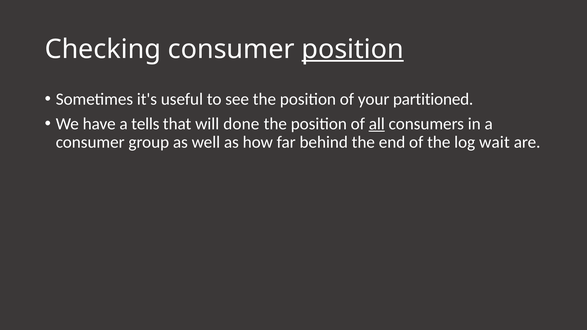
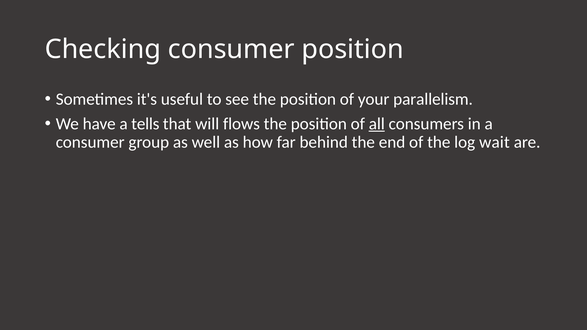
position underline: present -> none (353, 49)
partitioned: partitioned -> parallelism (433, 99)
done: done -> flows (241, 124)
